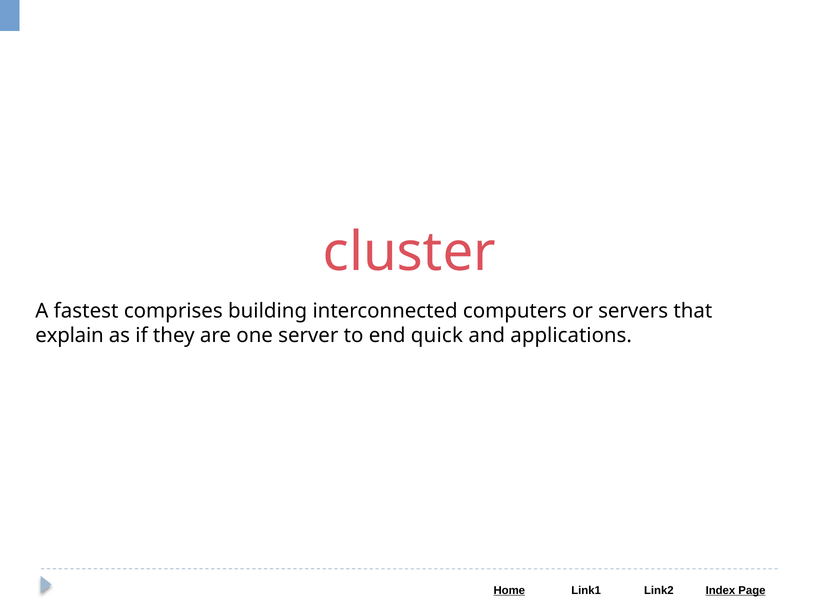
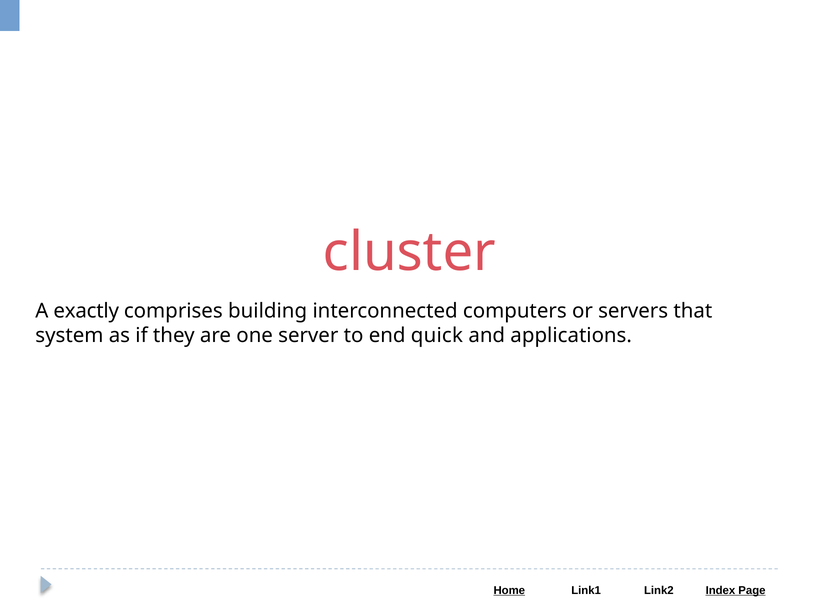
fastest: fastest -> exactly (86, 311)
explain: explain -> system (69, 336)
